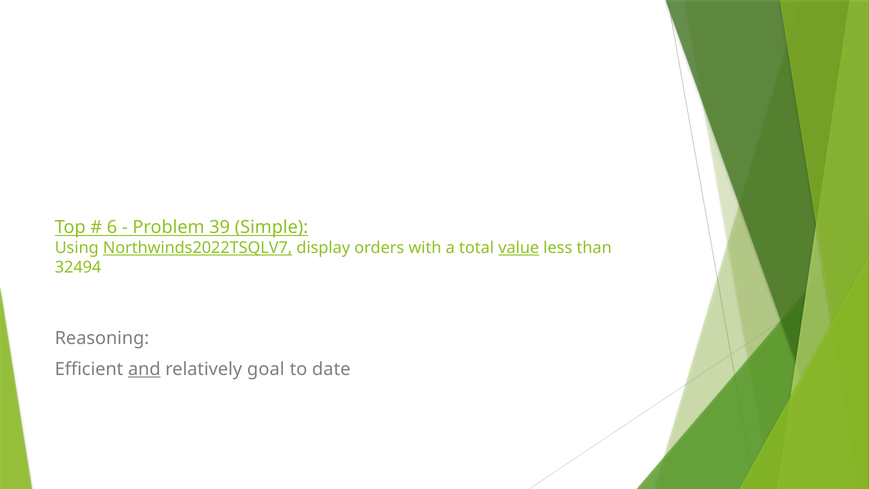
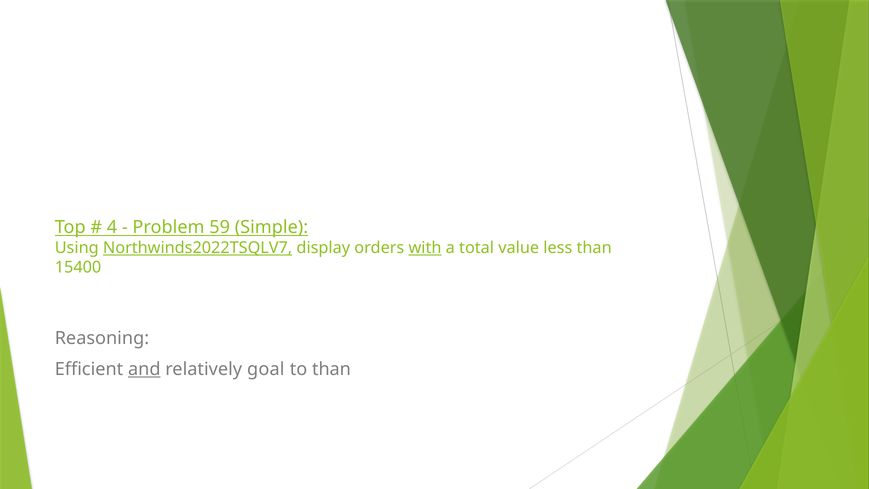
6: 6 -> 4 (112, 227)
39: 39 -> 59 (220, 227)
with underline: none -> present (425, 248)
value underline: present -> none (519, 248)
32494: 32494 -> 15400 (78, 267)
to date: date -> than (331, 369)
